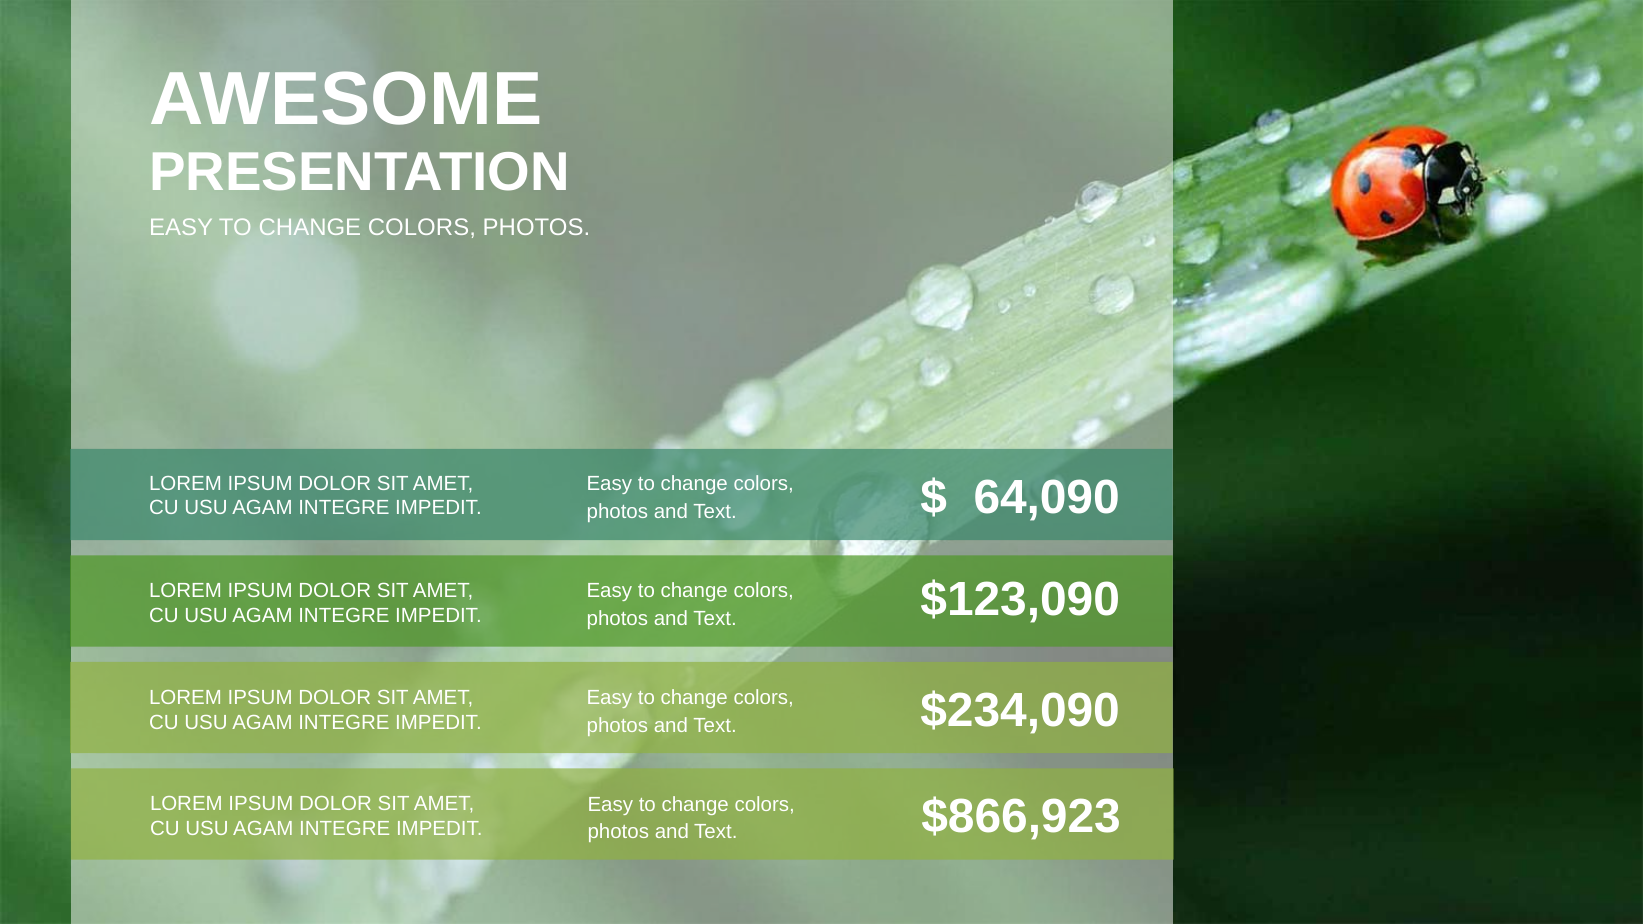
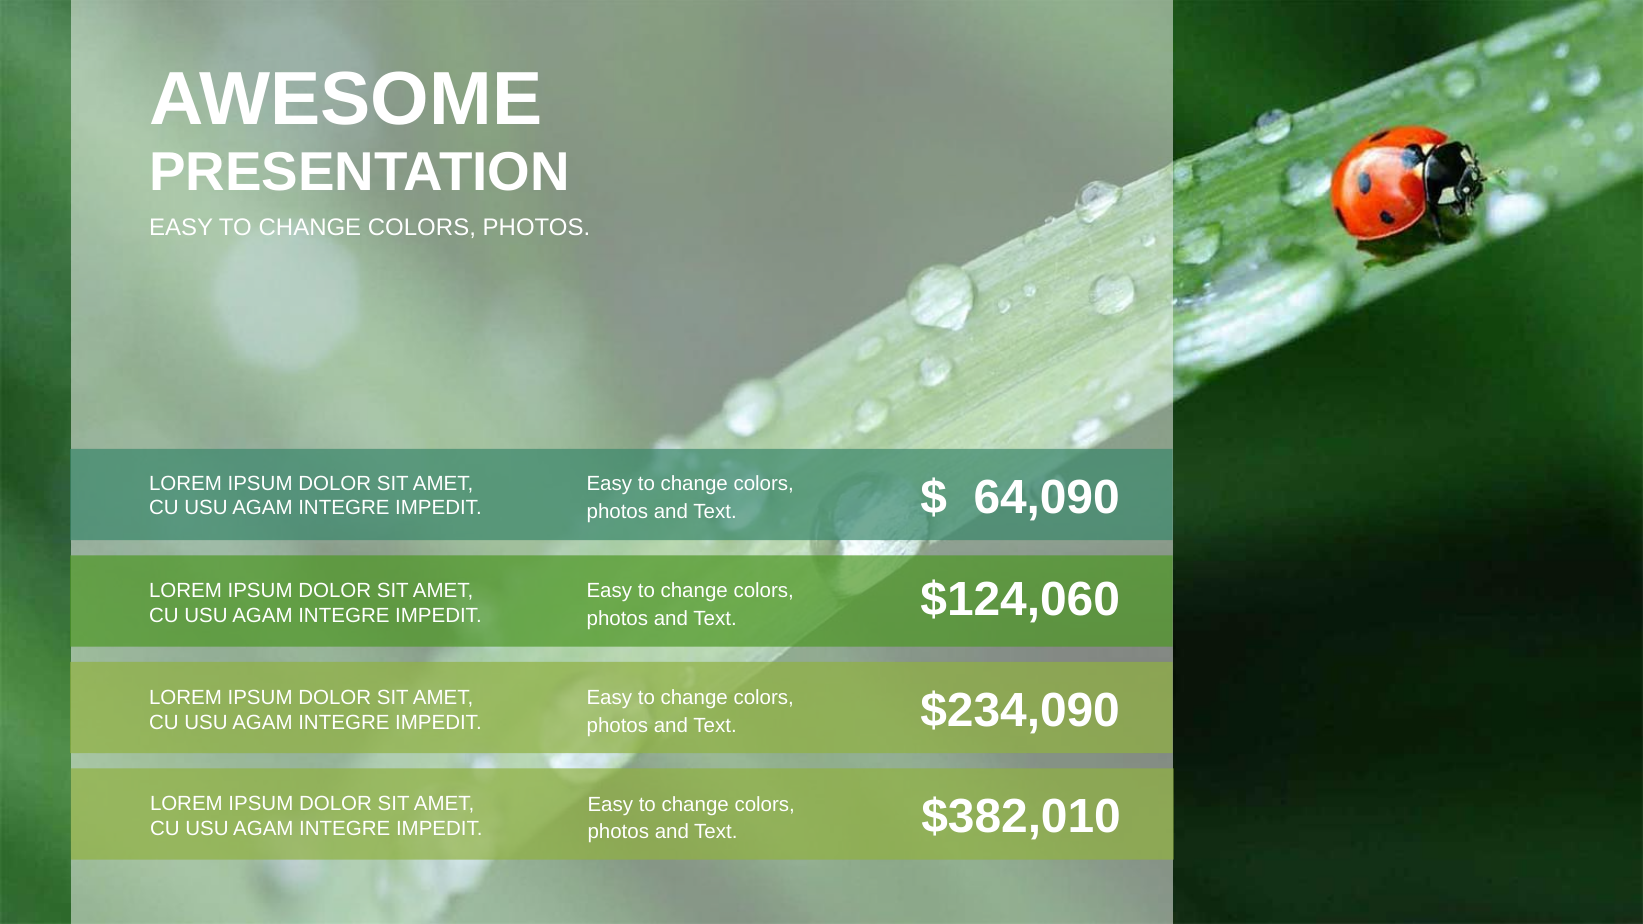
$123,090: $123,090 -> $124,060 (1020, 600)
$866,923: $866,923 -> $382,010 (1021, 817)
